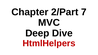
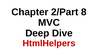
7: 7 -> 8 (84, 12)
